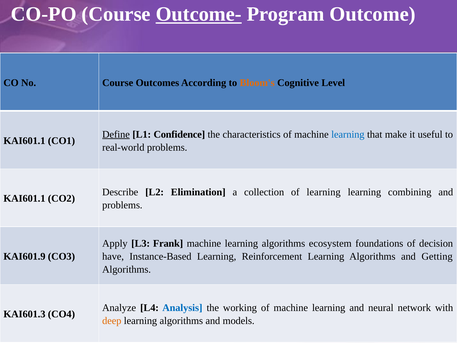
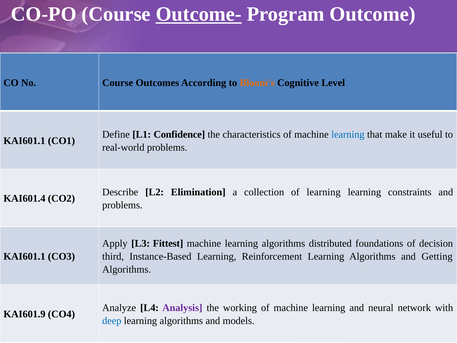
Define underline: present -> none (116, 134)
combining: combining -> constraints (410, 192)
KAI601.1: KAI601.1 -> KAI601.4 (24, 199)
Frank: Frank -> Fittest (168, 244)
ecosystem: ecosystem -> distributed (330, 244)
KAI601.9: KAI601.9 -> KAI601.1 (24, 257)
have: have -> third (113, 257)
Analysis colour: blue -> purple (182, 308)
KAI601.3: KAI601.3 -> KAI601.9 (24, 314)
deep colour: orange -> blue (112, 321)
